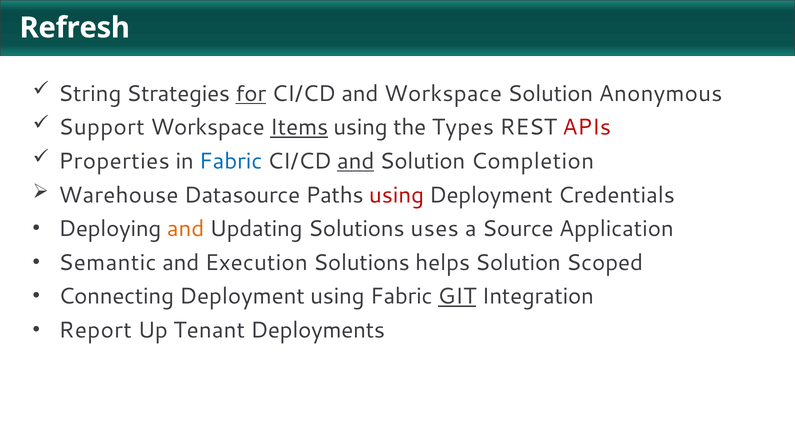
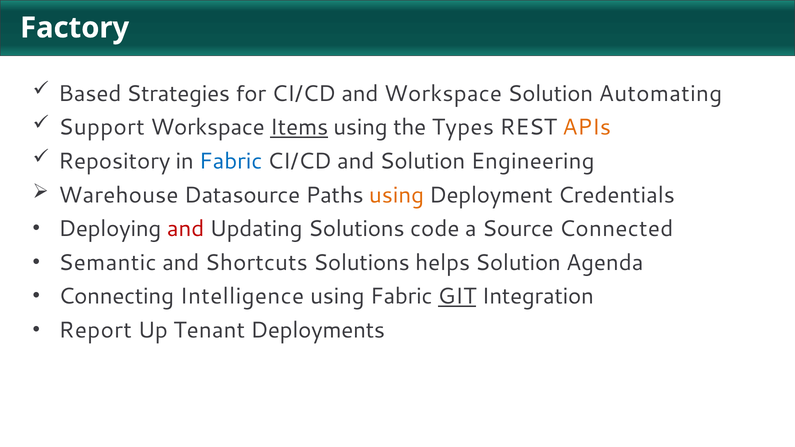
Refresh: Refresh -> Factory (75, 28)
String: String -> Based (90, 94)
for underline: present -> none (251, 94)
Anonymous: Anonymous -> Automating (660, 94)
APIs colour: red -> orange (587, 128)
Properties: Properties -> Repository (114, 161)
and underline: present -> none (356, 161)
Completion: Completion -> Engineering (533, 161)
using colour: red -> orange (396, 195)
and colour: orange -> red (186, 229)
uses: uses -> code (435, 229)
Application: Application -> Connected (616, 229)
Execution: Execution -> Shortcuts (256, 263)
Scoped: Scoped -> Agenda (605, 263)
Connecting Deployment: Deployment -> Intelligence (242, 297)
